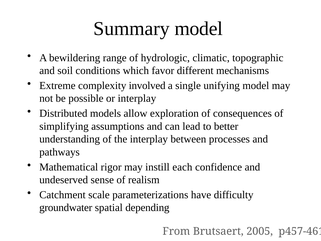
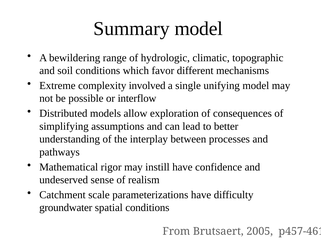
or interplay: interplay -> interflow (137, 98)
instill each: each -> have (182, 167)
spatial depending: depending -> conditions (147, 207)
